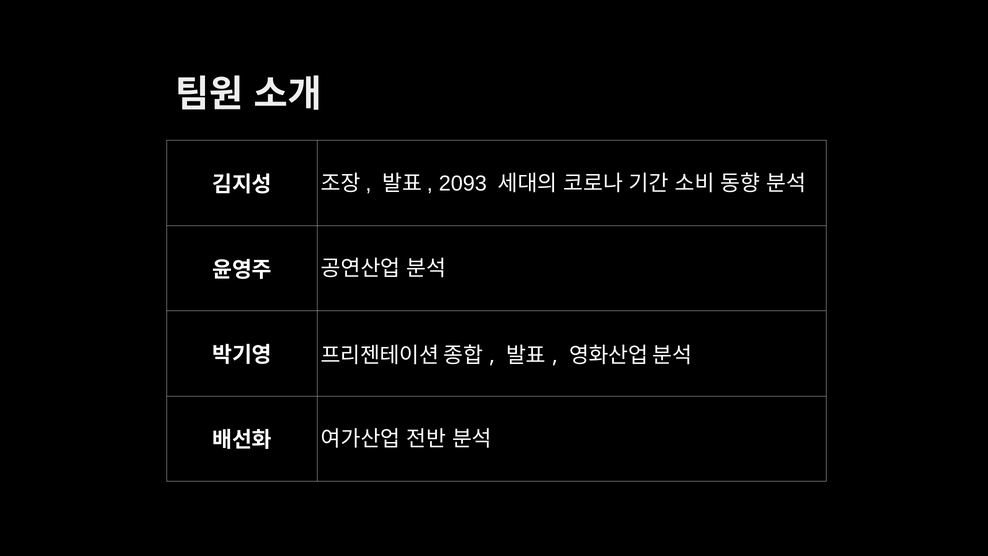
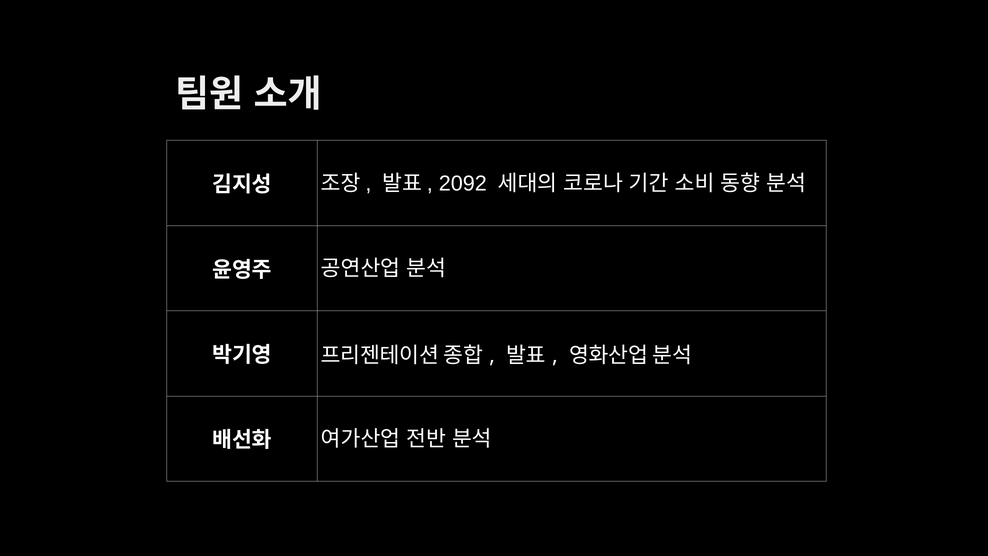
2093: 2093 -> 2092 (463, 183)
